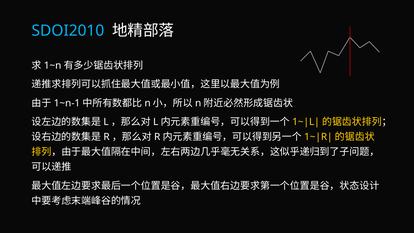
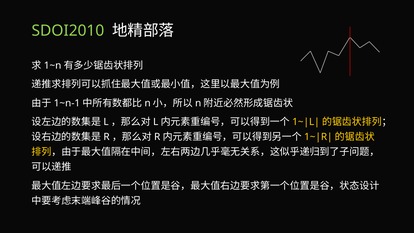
SDOI2010 colour: light blue -> light green (68, 31)
